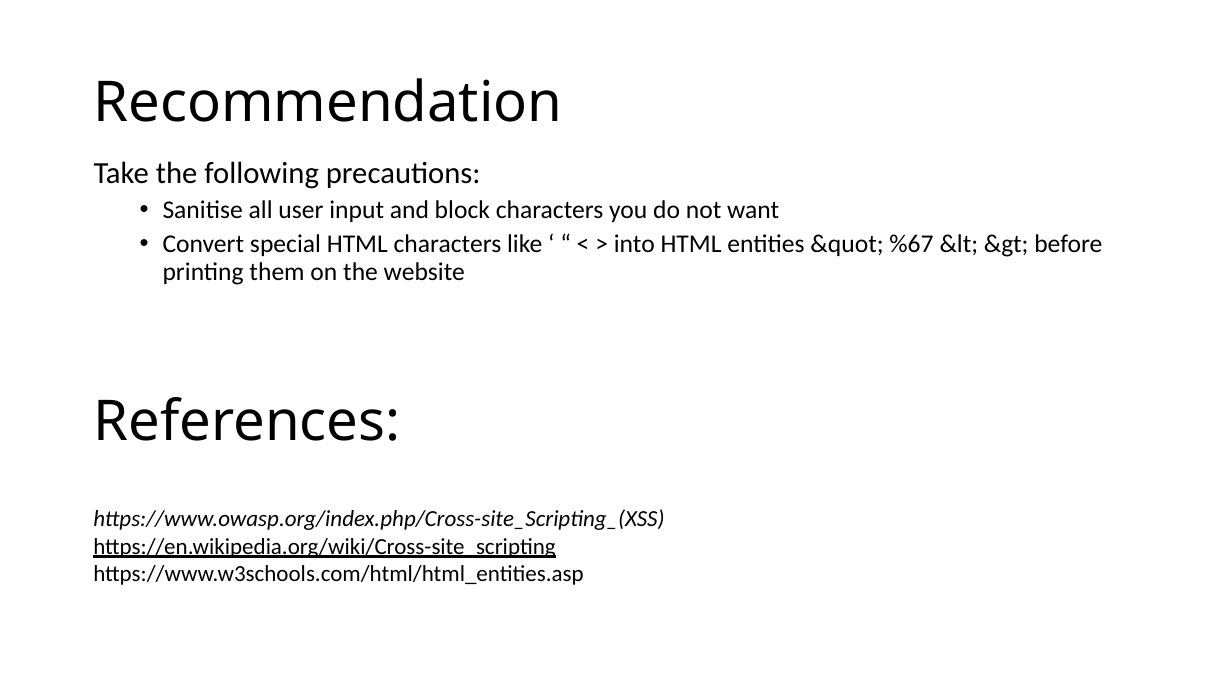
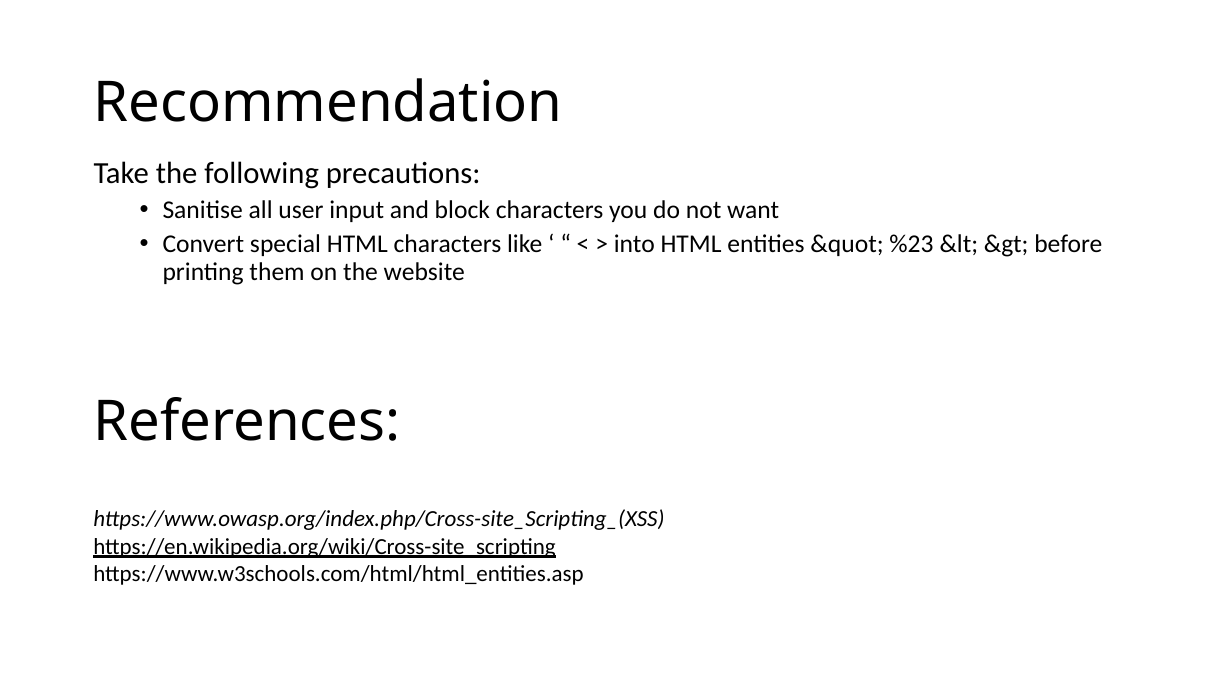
%67: %67 -> %23 (911, 244)
